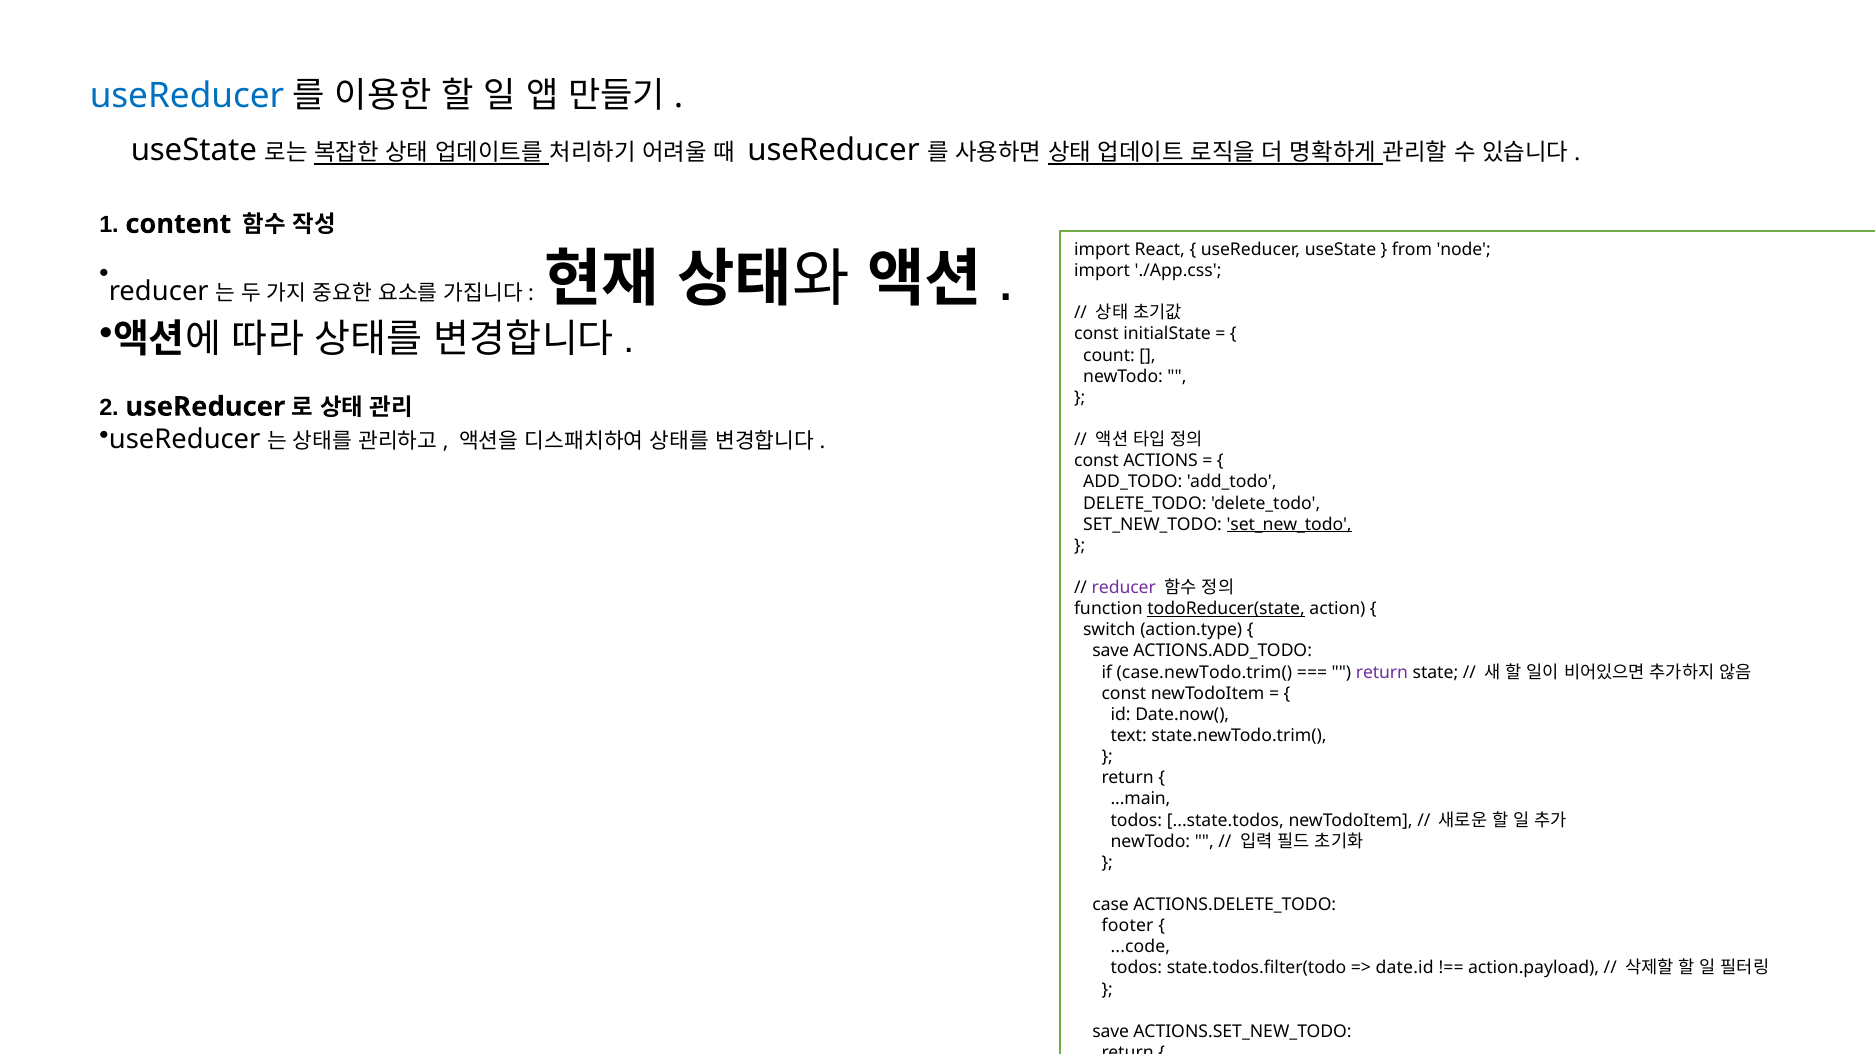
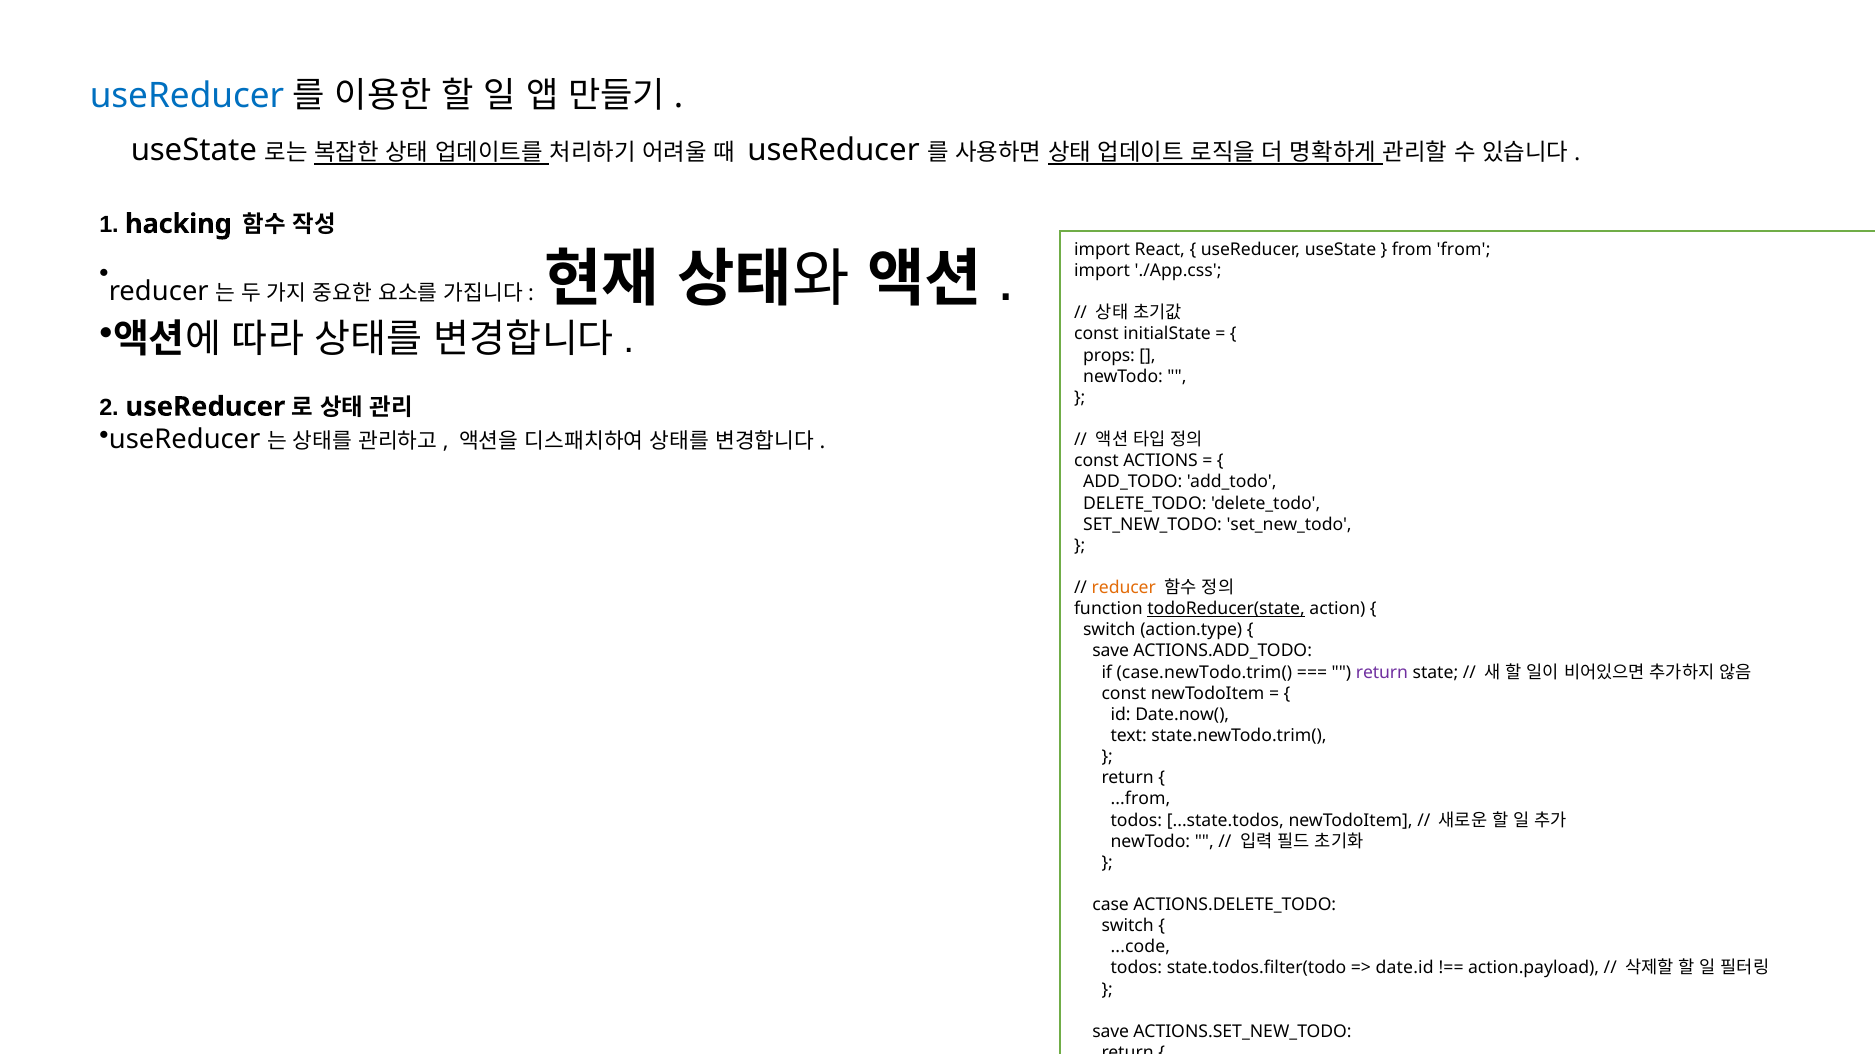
content: content -> hacking (178, 224)
from node: node -> from (1464, 250)
count: count -> props (1109, 355)
set_new_todo underline: present -> none (1289, 525)
reducer colour: purple -> orange (1124, 588)
...main: ...main -> ...from (1140, 800)
footer: footer -> switch (1128, 927)
